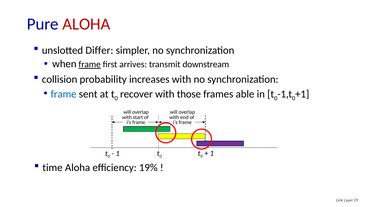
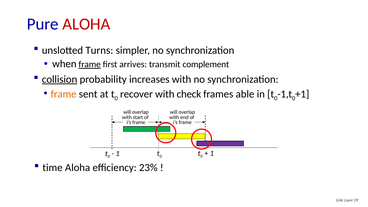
Differ: Differ -> Turns (99, 50)
downstream: downstream -> complement (206, 64)
collision underline: none -> present (60, 79)
frame colour: blue -> orange (64, 94)
those: those -> check (189, 94)
19%: 19% -> 23% (148, 168)
